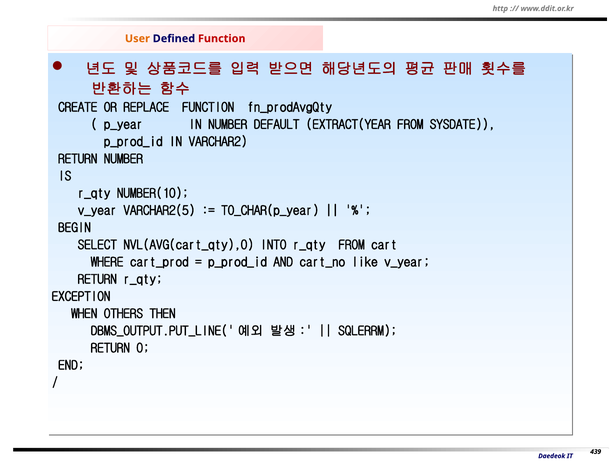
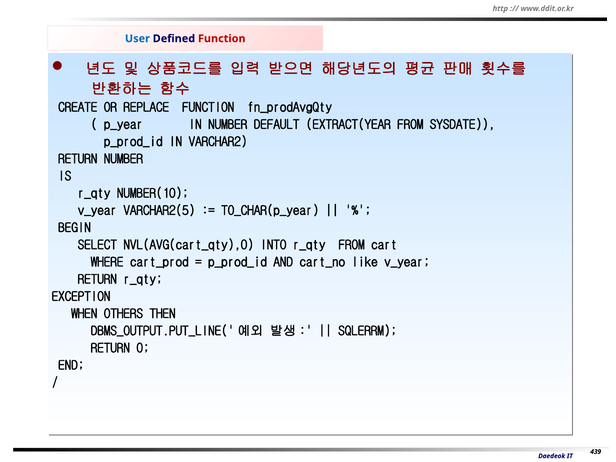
User colour: orange -> blue (137, 39)
